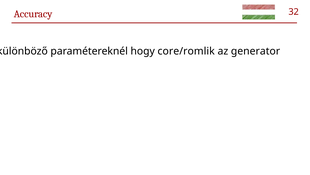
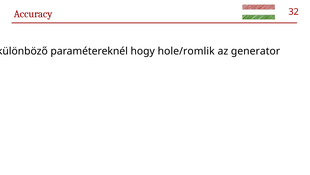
core/romlik: core/romlik -> hole/romlik (186, 51)
